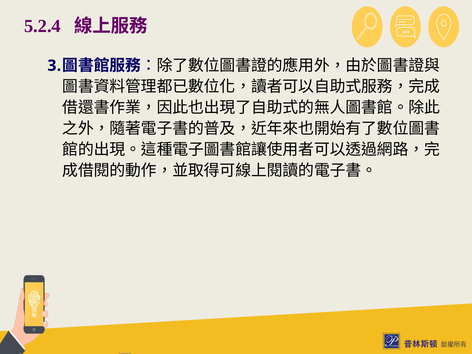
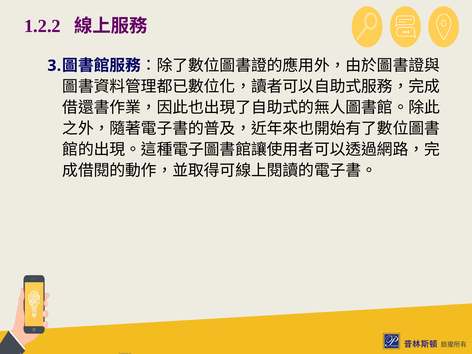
5.2.4: 5.2.4 -> 1.2.2 (42, 26)
